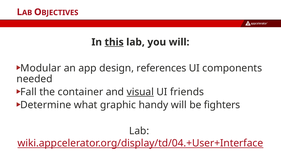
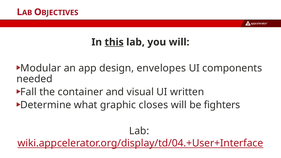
references: references -> envelopes (161, 68)
visual underline: present -> none (140, 92)
friends: friends -> written (187, 92)
handy: handy -> closes (153, 105)
